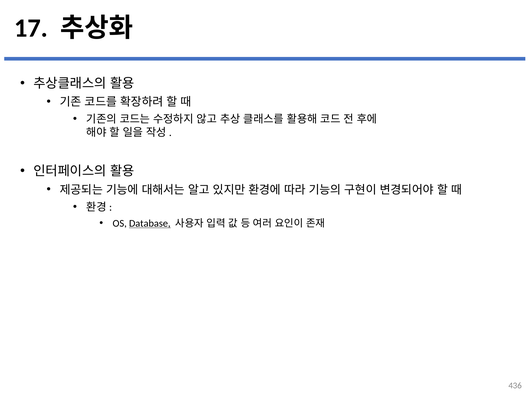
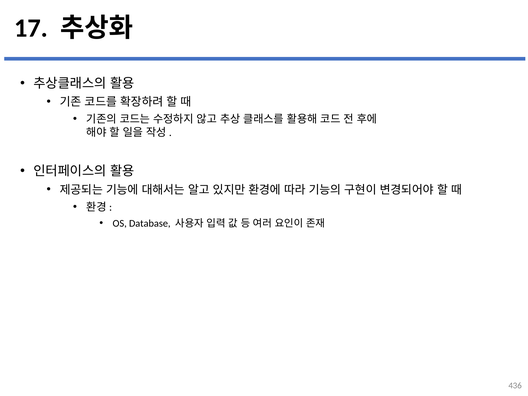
Database underline: present -> none (150, 223)
